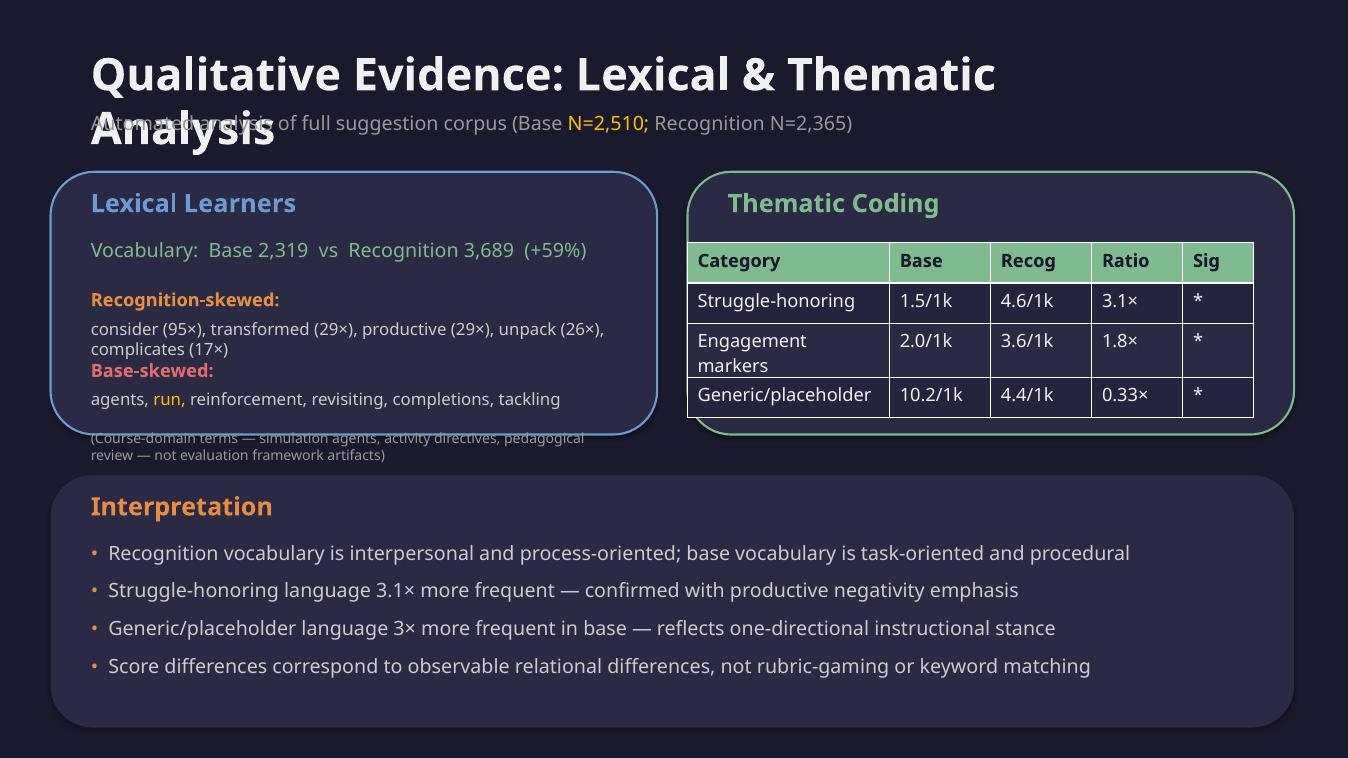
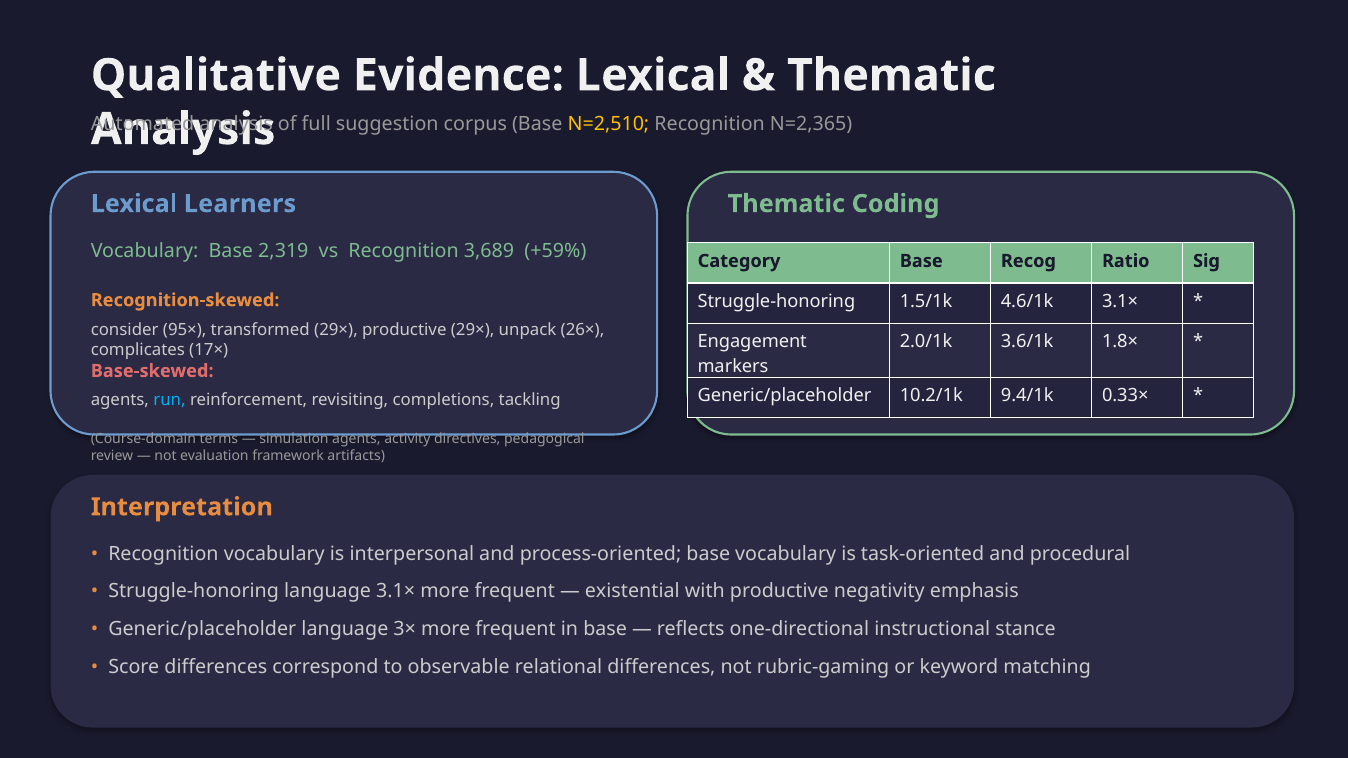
4.4/1k: 4.4/1k -> 9.4/1k (1027, 396)
run colour: yellow -> light blue (170, 400)
confirmed: confirmed -> existential (632, 592)
